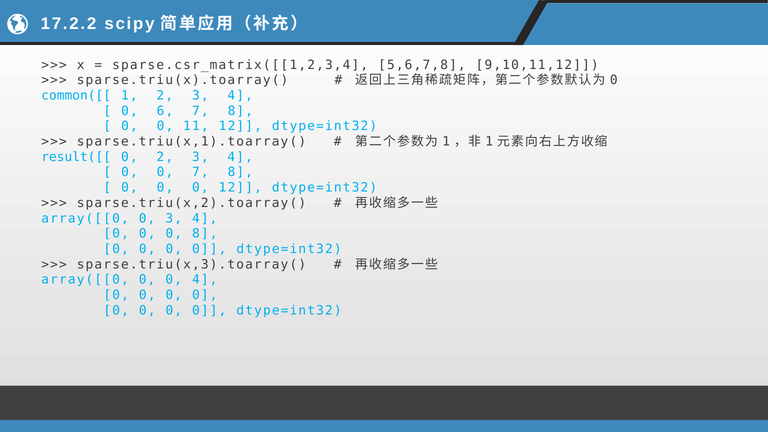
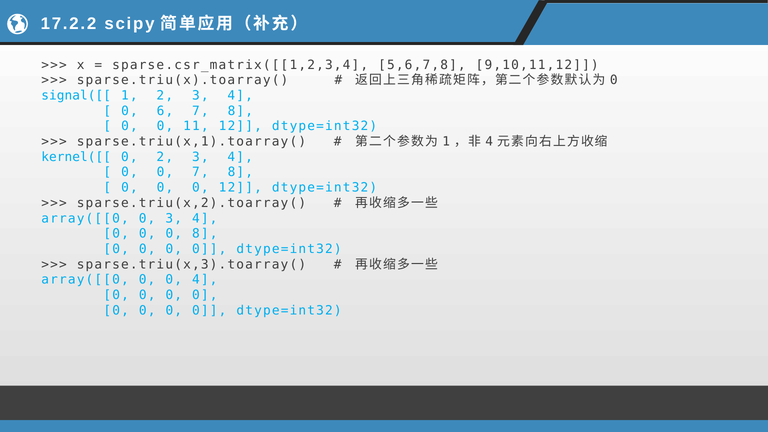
common([[: common([[ -> signal([[ (76, 96)
1: 1 -> 4 (489, 142)
result([[: result([[ -> kernel([[ (76, 157)
